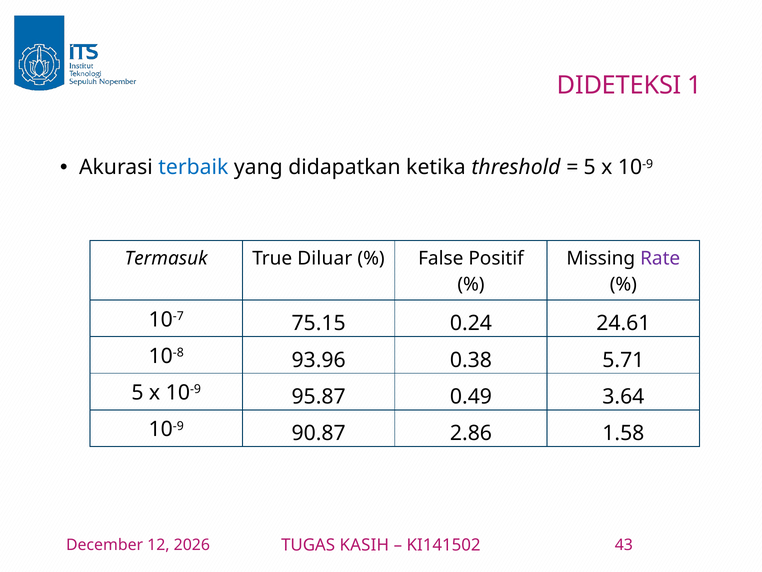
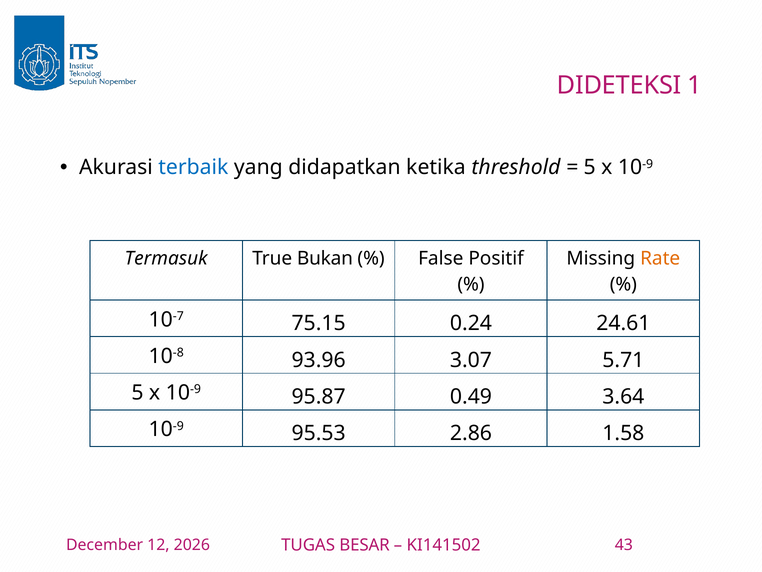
Diluar: Diluar -> Bukan (325, 258)
Rate colour: purple -> orange (660, 258)
0.38: 0.38 -> 3.07 (471, 360)
90.87: 90.87 -> 95.53 (319, 433)
KASIH: KASIH -> BESAR (365, 545)
